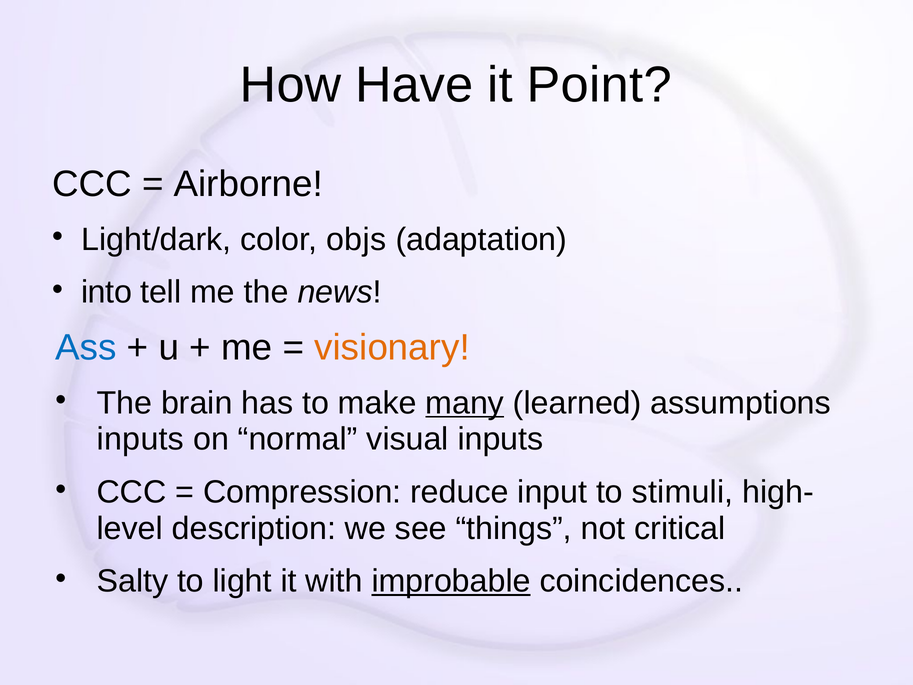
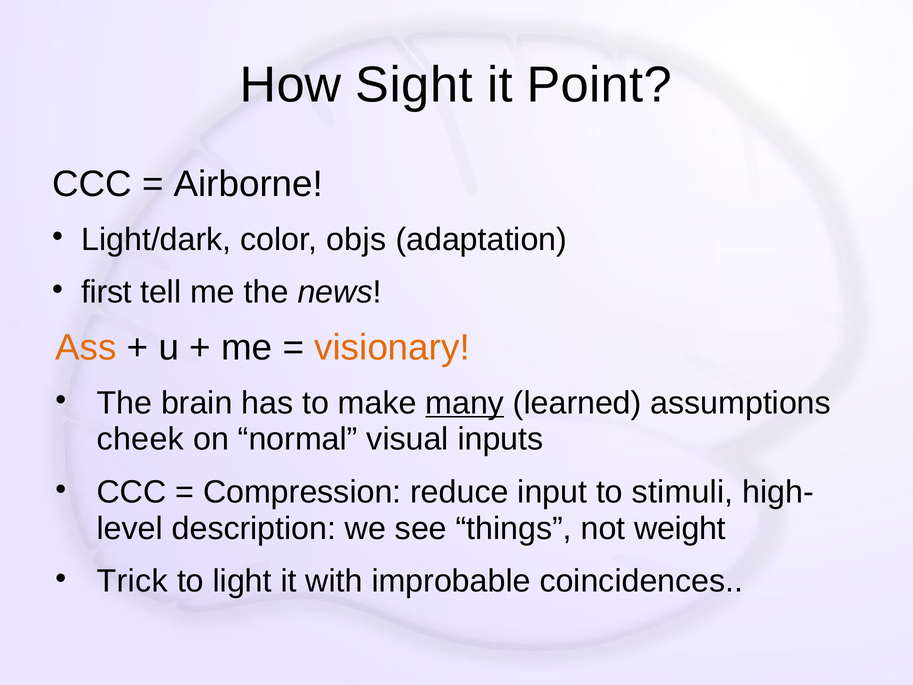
Have: Have -> Sight (414, 85)
into: into -> first (106, 292)
Ass colour: blue -> orange (86, 348)
inputs: inputs -> cheek (140, 439)
critical: critical -> weight (680, 529)
Salty: Salty -> Trick (132, 581)
improbable underline: present -> none (451, 581)
